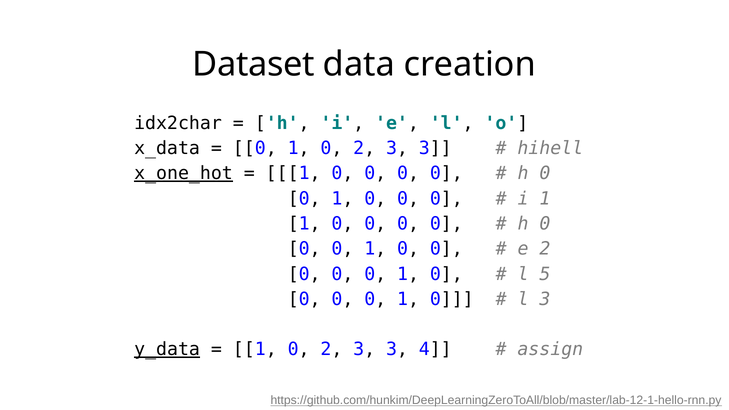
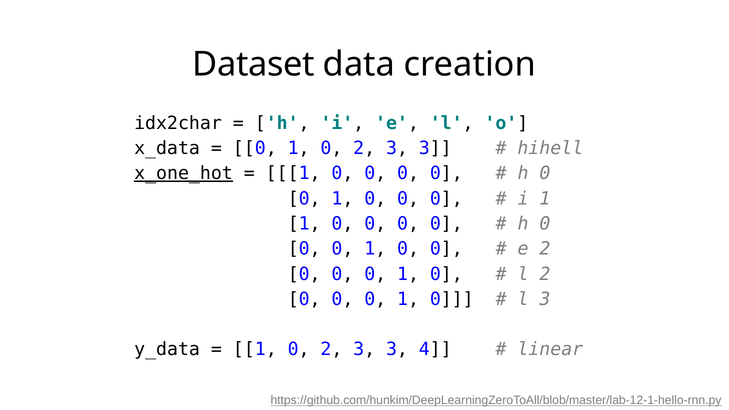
l 5: 5 -> 2 (545, 274)
y_data underline: present -> none (167, 349)
assign: assign -> linear (550, 349)
